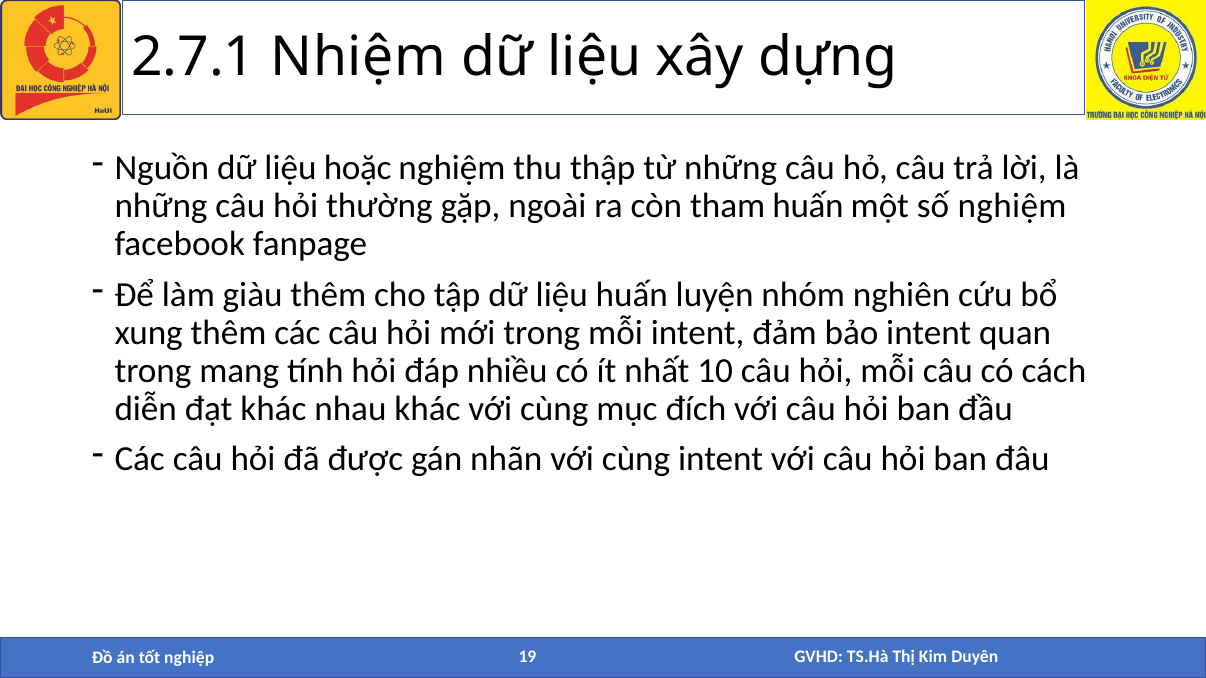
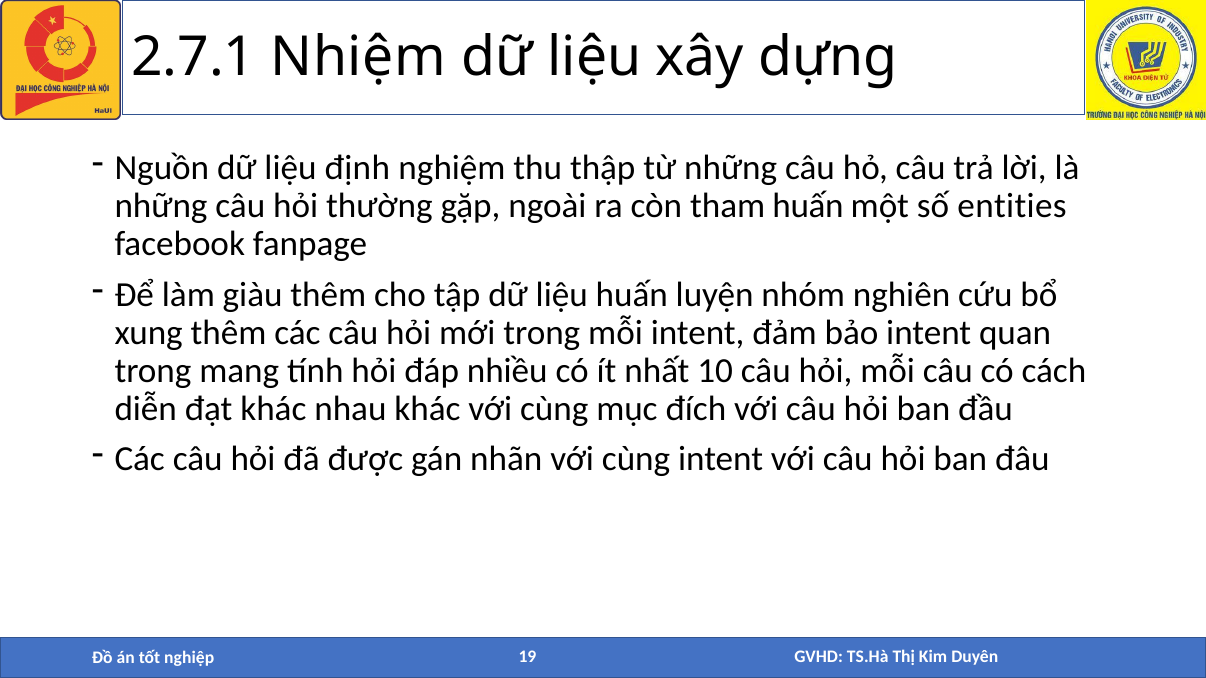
hoặc: hoặc -> định (357, 168)
số nghiệm: nghiệm -> entities (1012, 206)
